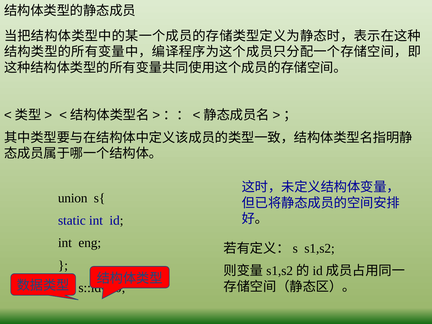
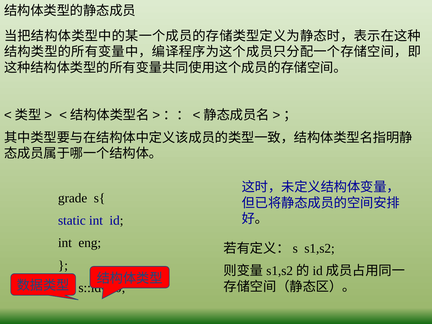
union: union -> grade (73, 198)
